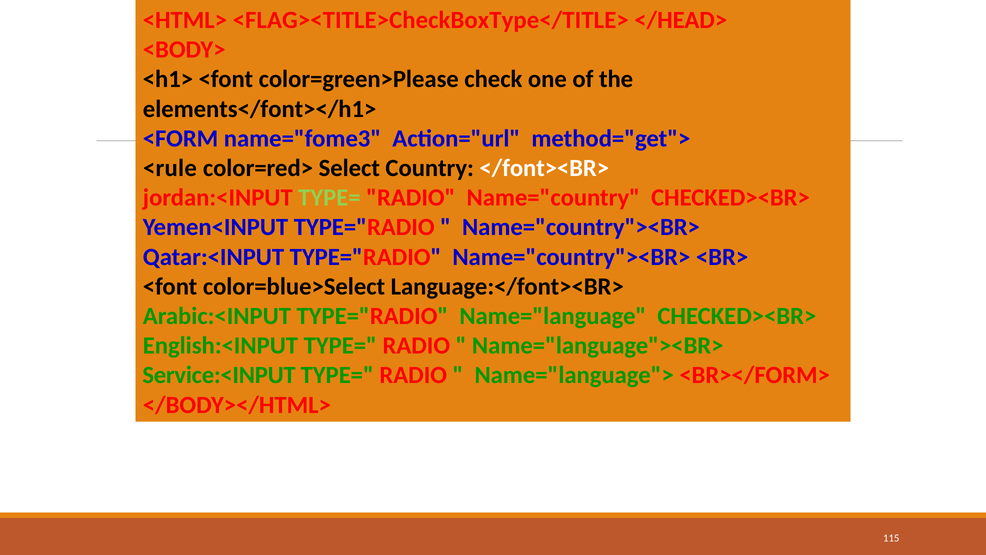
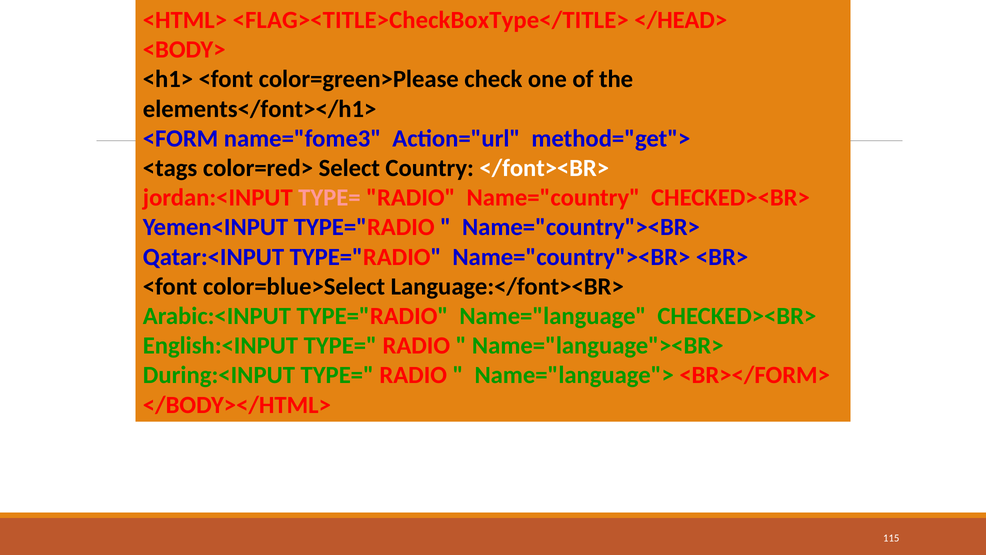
<rule: <rule -> <tags (170, 168)
TYPE= colour: light green -> pink (329, 198)
Service:<INPUT: Service:<INPUT -> During:<INPUT (219, 375)
